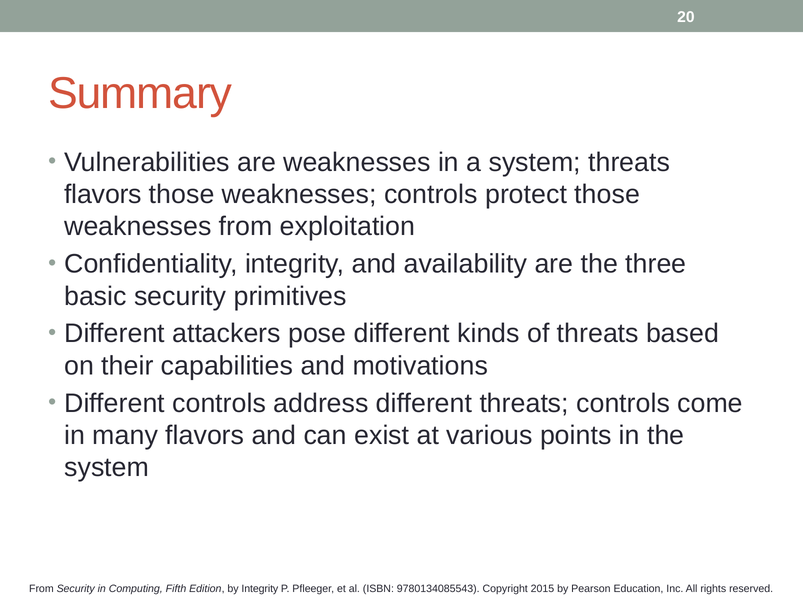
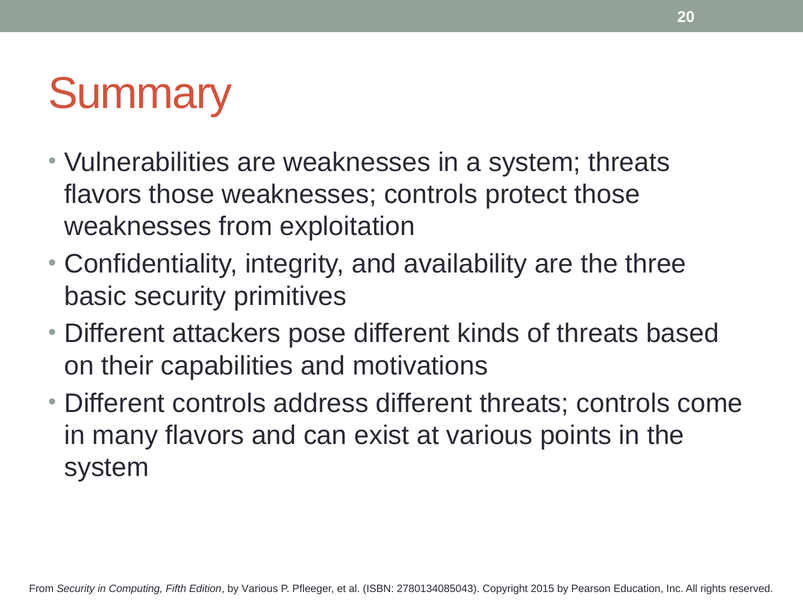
by Integrity: Integrity -> Various (260, 589)
9780134085543: 9780134085543 -> 2780134085043 (438, 589)
